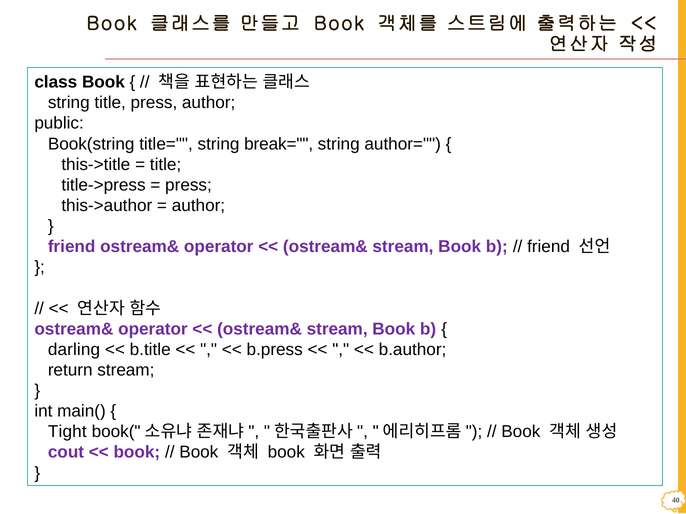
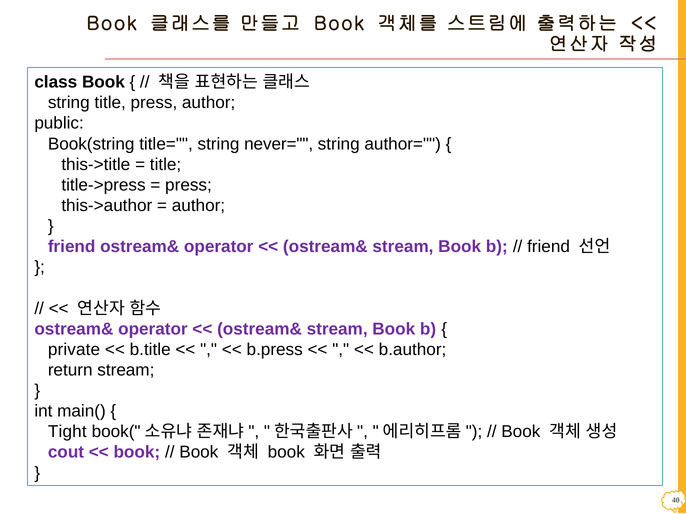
break=: break= -> never= (279, 144)
darling: darling -> private (74, 350)
